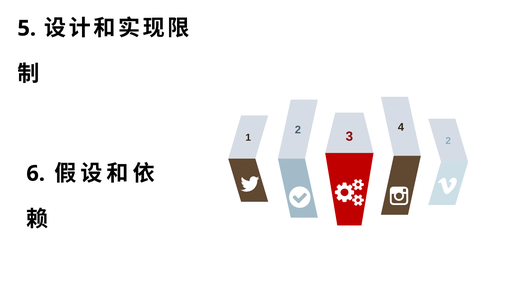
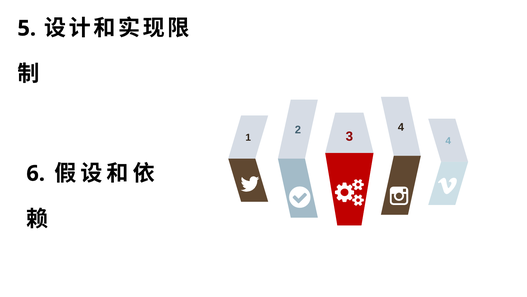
1 2: 2 -> 4 (448, 141)
